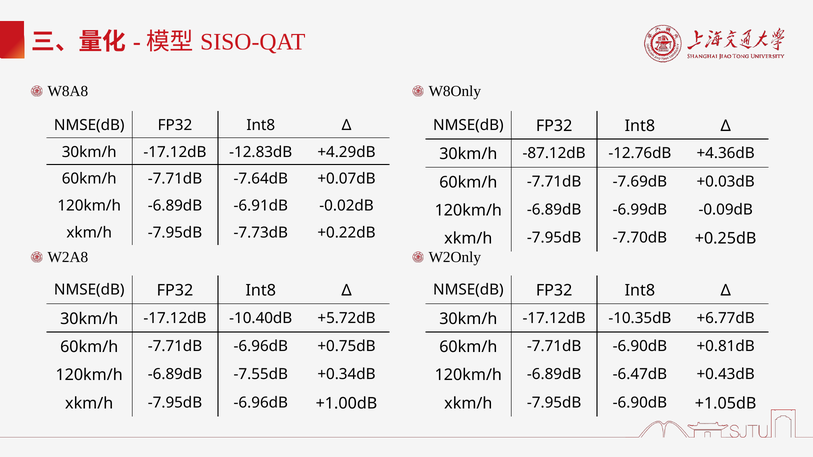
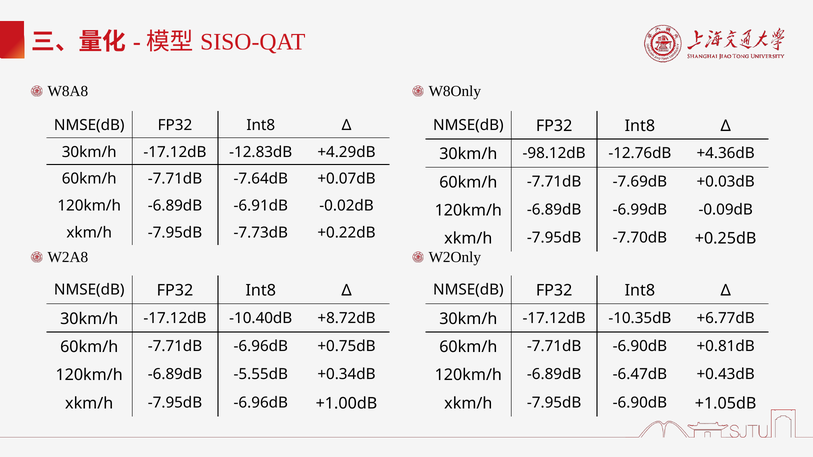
-87.12dB: -87.12dB -> -98.12dB (554, 153)
+5.72dB: +5.72dB -> +8.72dB (347, 318)
-7.55dB: -7.55dB -> -5.55dB (261, 375)
